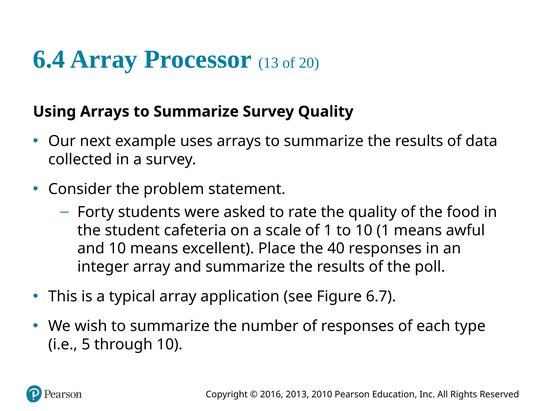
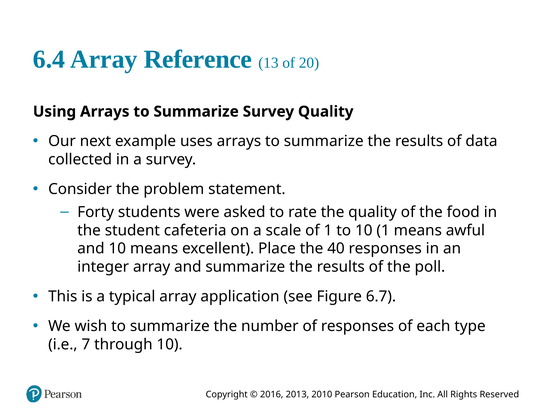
Processor: Processor -> Reference (198, 59)
5: 5 -> 7 (86, 345)
